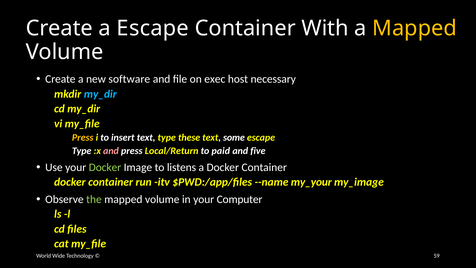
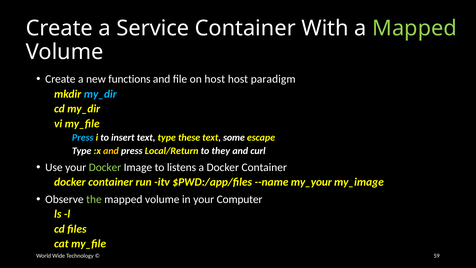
a Escape: Escape -> Service (153, 28)
Mapped colour: yellow -> light green (415, 28)
software: software -> functions (129, 79)
on exec: exec -> host (215, 79)
necessary: necessary -> paradigm (273, 79)
Press colour: yellow -> light blue (83, 138)
and colour: pink -> yellow (111, 151)
paid: paid -> they (221, 151)
five: five -> curl (258, 151)
